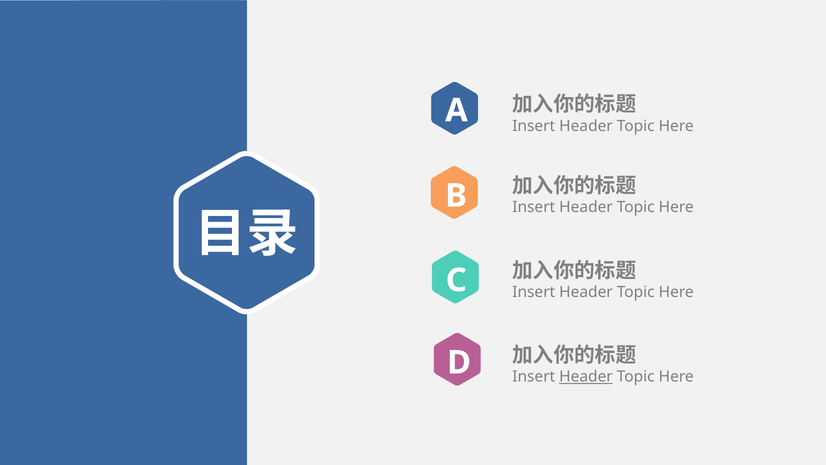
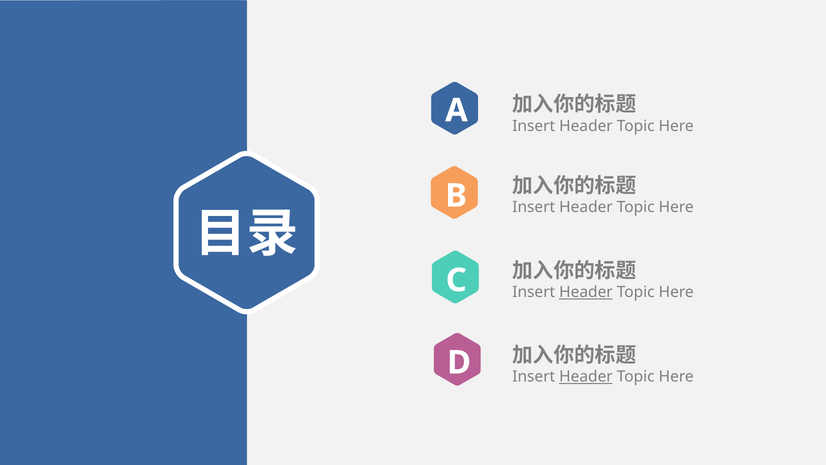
Header underline: none -> present (586, 292)
